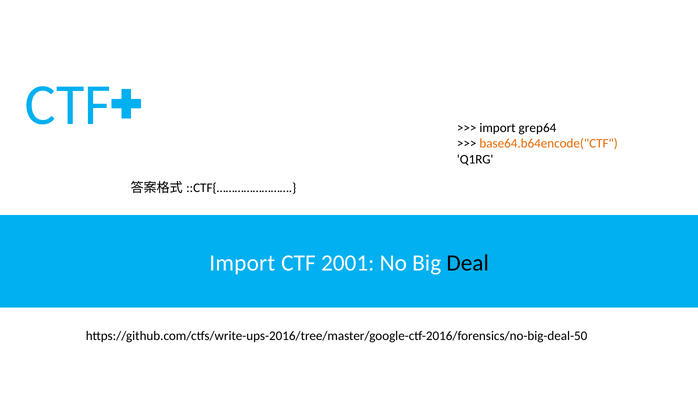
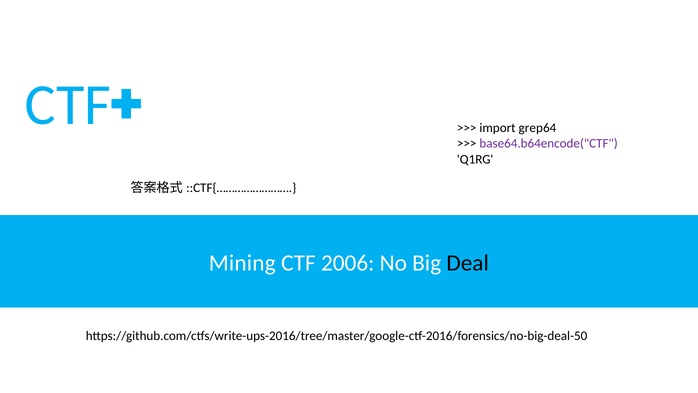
base64.b64encode("CTF colour: orange -> purple (549, 143)
Import: Import -> Mining (242, 263)
2001: 2001 -> 2006 (348, 263)
